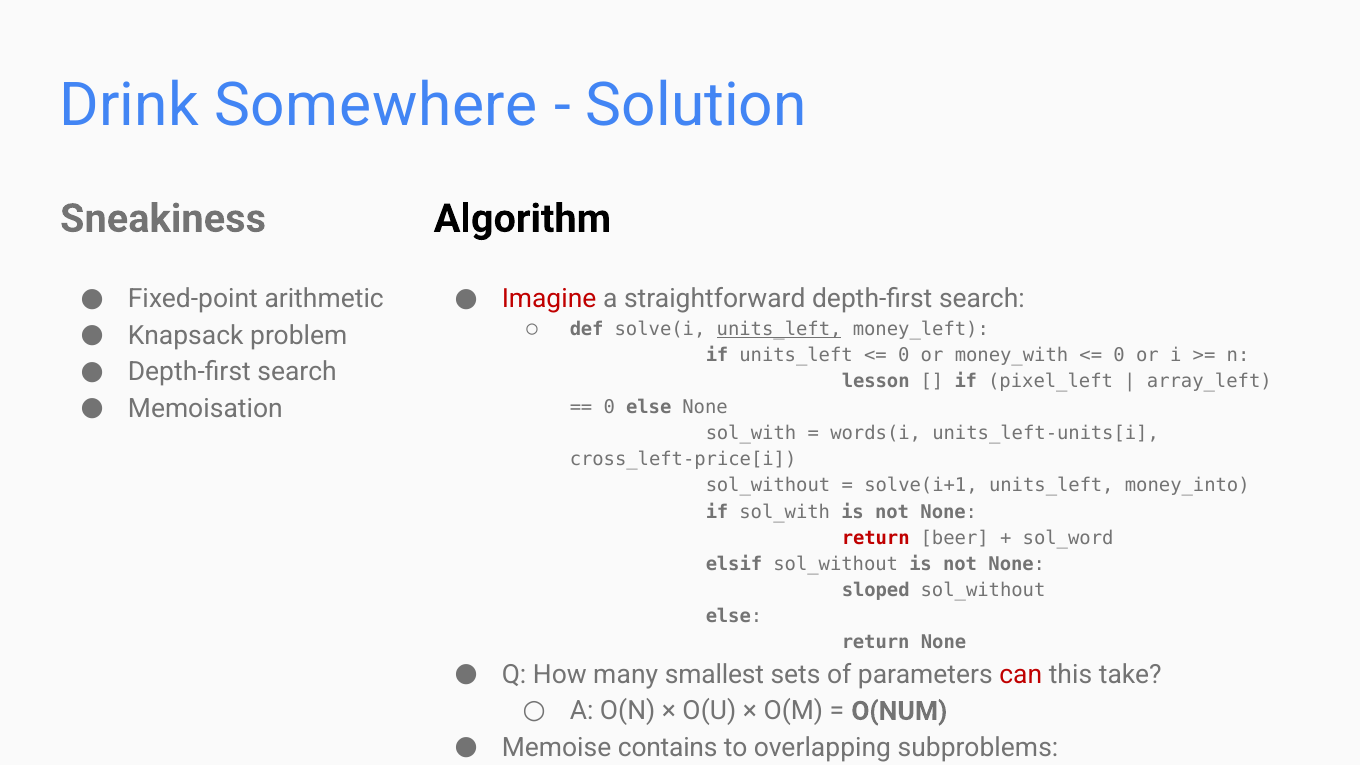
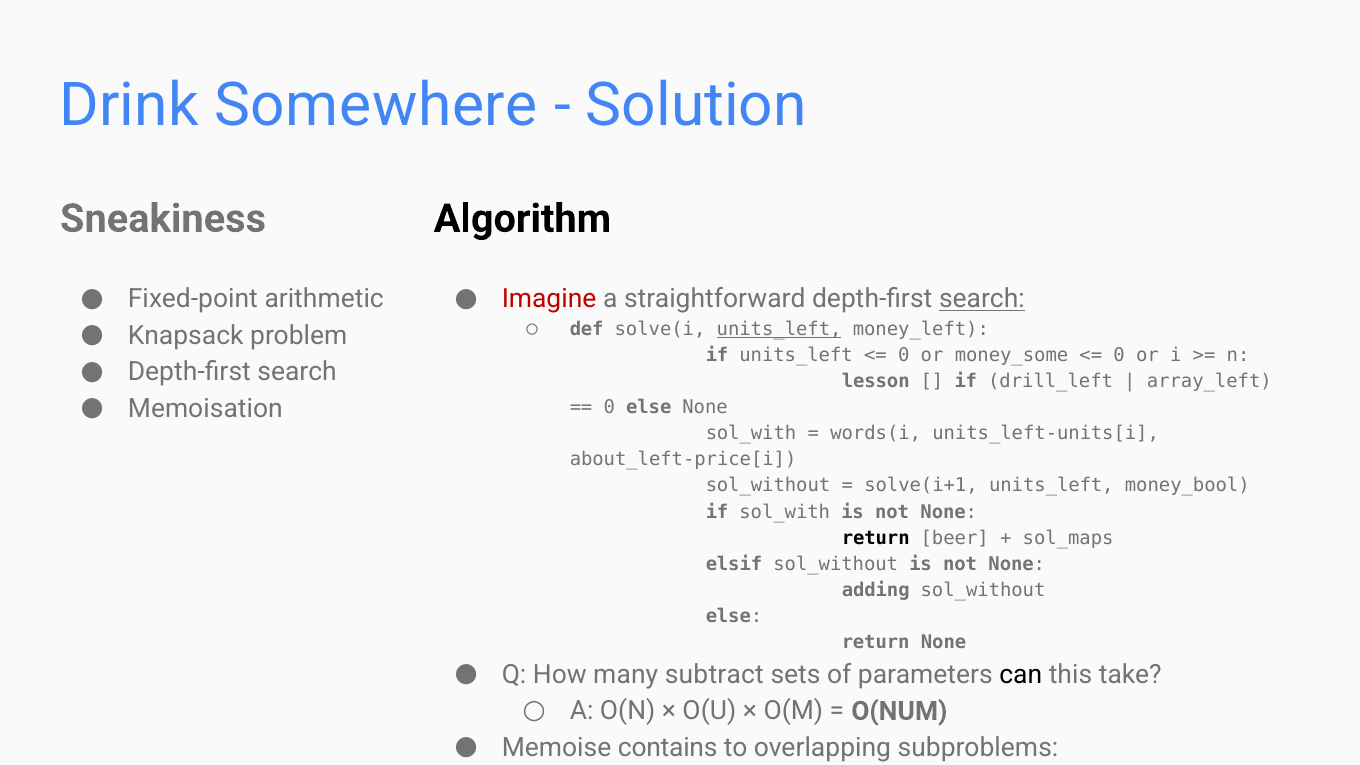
search underline: none -> present (982, 299)
money_with: money_with -> money_some (1012, 355)
pixel_left: pixel_left -> drill_left (1051, 381)
cross_left-price[i: cross_left-price[i -> about_left-price[i (683, 460)
money_into: money_into -> money_bool (1187, 486)
return colour: red -> black (876, 538)
sol_word: sol_word -> sol_maps (1068, 538)
sloped: sloped -> adding (876, 590)
smallest: smallest -> subtract (714, 675)
can colour: red -> black (1021, 675)
